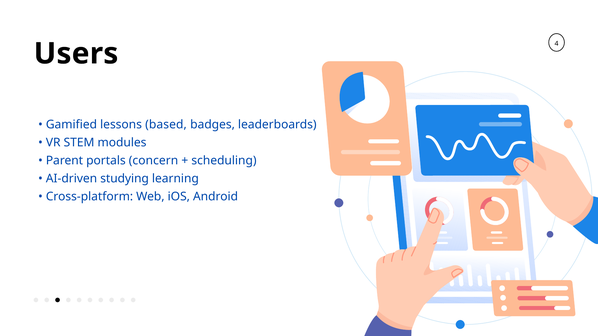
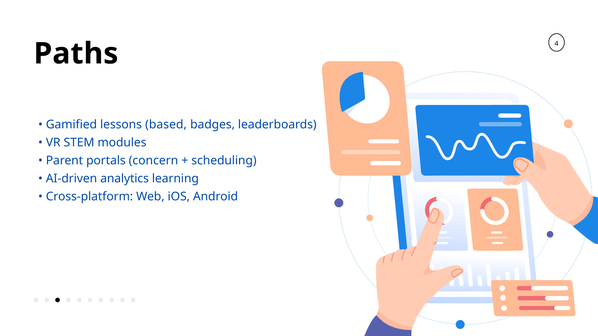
Users: Users -> Paths (76, 54)
studying: studying -> analytics (125, 179)
